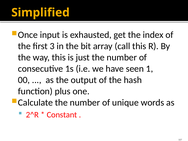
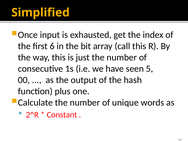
3: 3 -> 6 (52, 46)
1: 1 -> 5 (150, 69)
